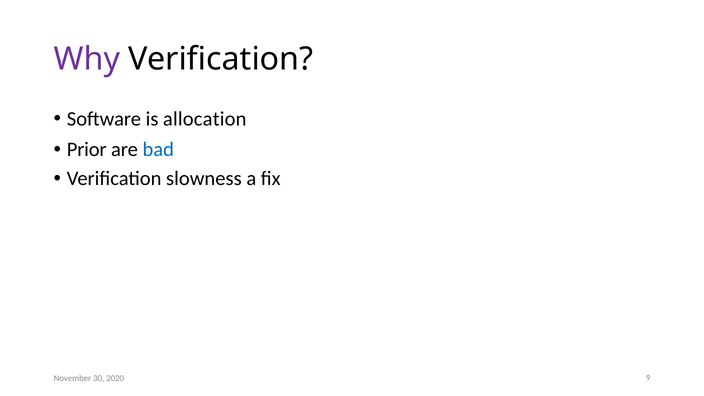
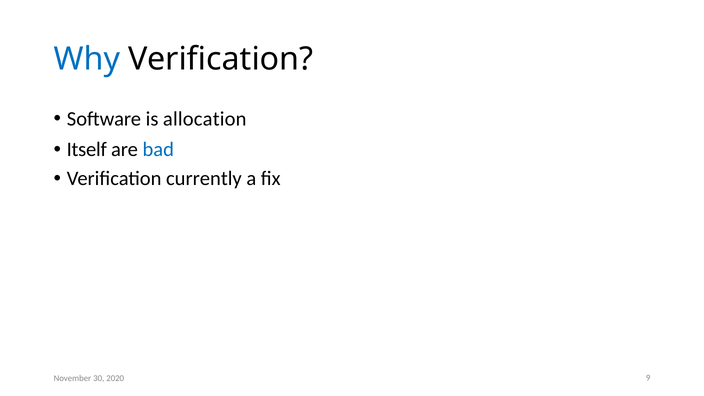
Why colour: purple -> blue (87, 59)
Prior: Prior -> Itself (87, 150)
slowness: slowness -> currently (204, 179)
